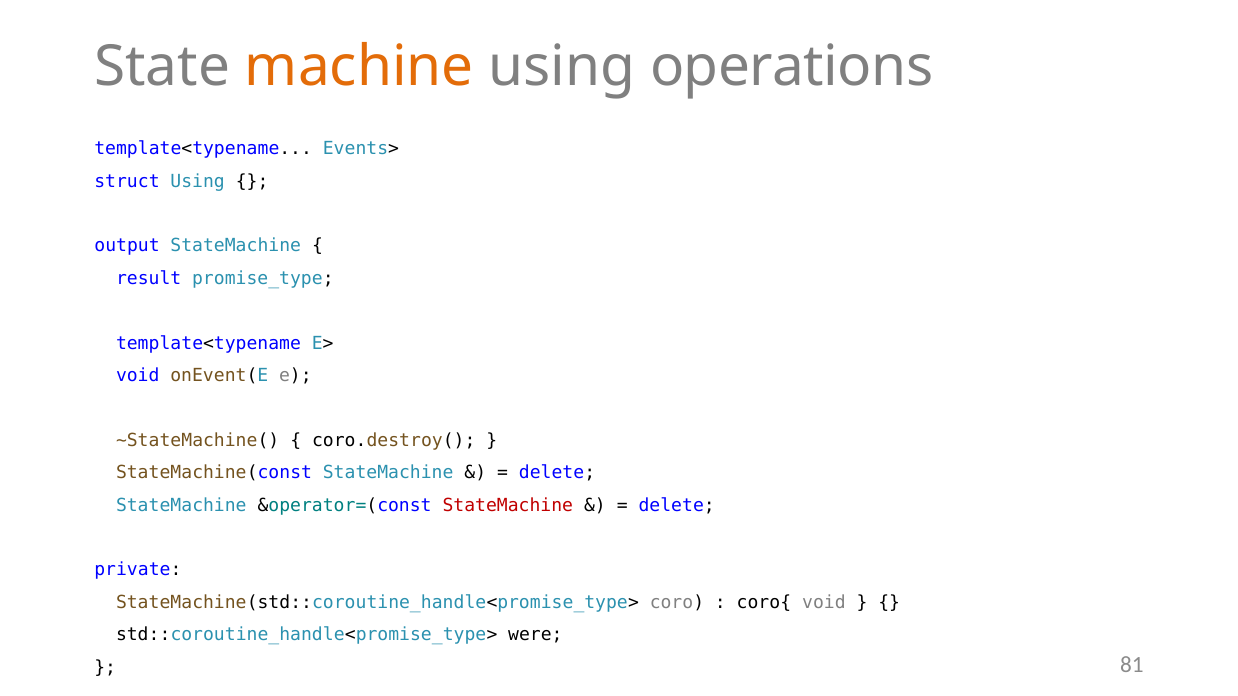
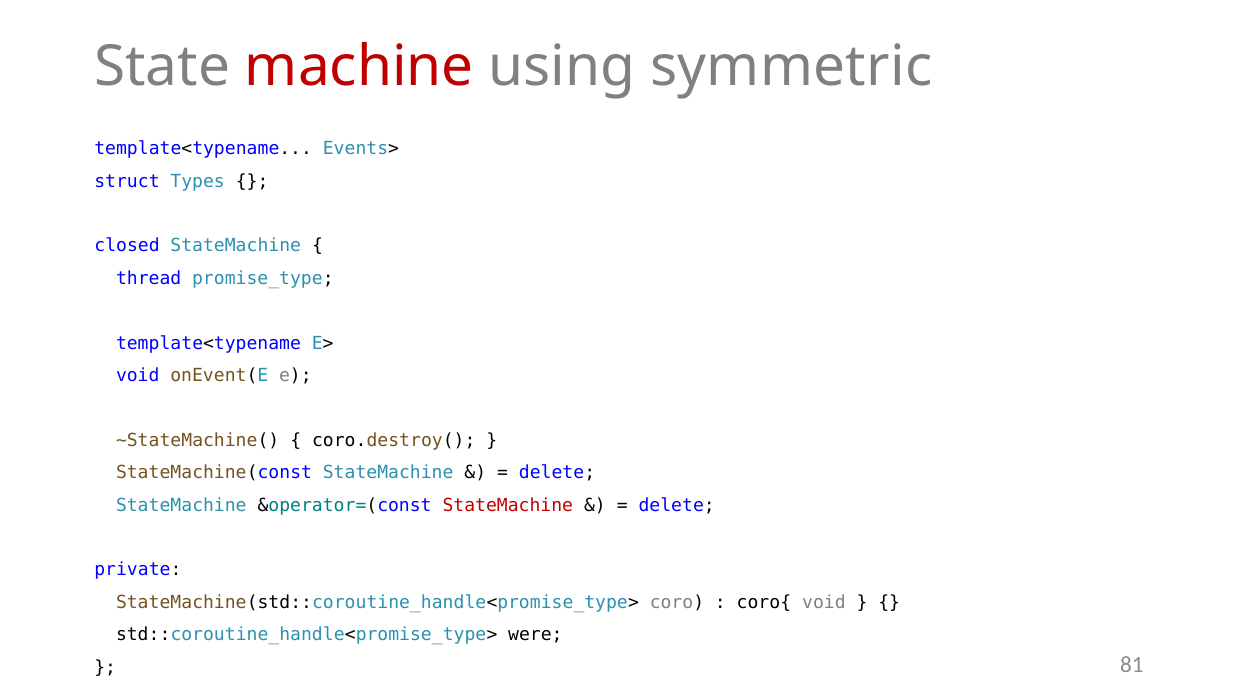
machine colour: orange -> red (359, 67)
operations: operations -> symmetric (791, 67)
struct Using: Using -> Types (198, 181)
output: output -> closed (127, 246)
result: result -> thread (149, 279)
